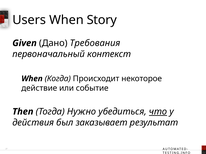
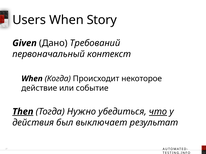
Требования: Требования -> Требований (95, 43)
Then underline: none -> present (23, 112)
заказывает: заказывает -> выключает (102, 123)
